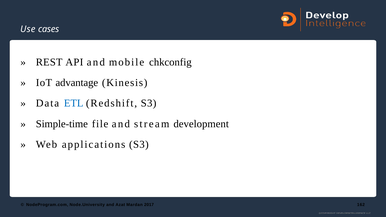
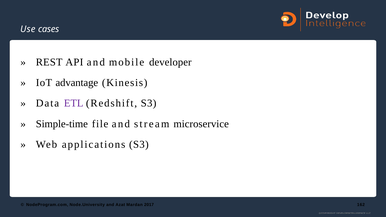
chkconfig: chkconfig -> developer (170, 62)
ETL colour: blue -> purple (74, 103)
development: development -> microservice (201, 124)
